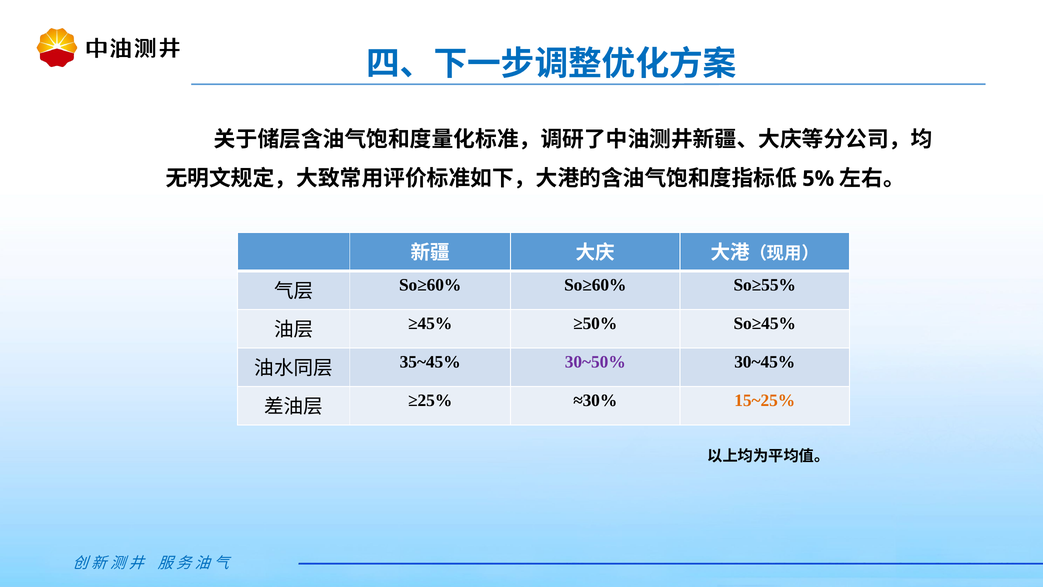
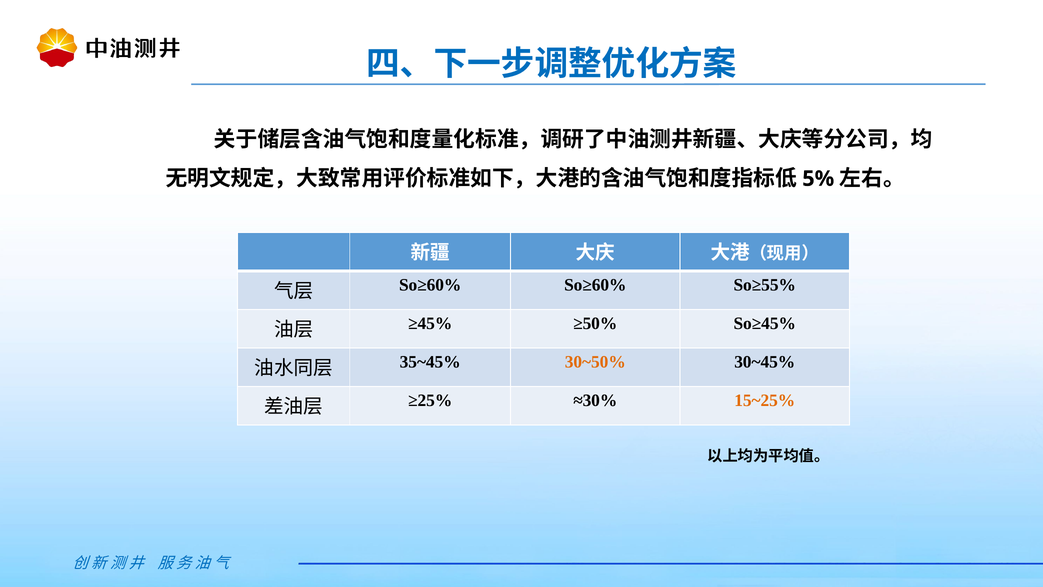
30~50% colour: purple -> orange (595, 362)
